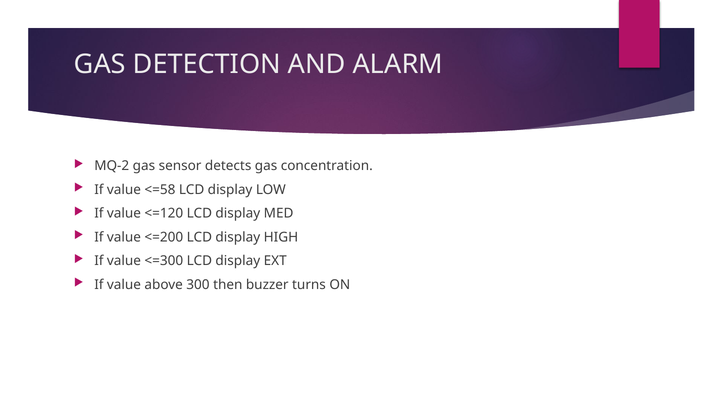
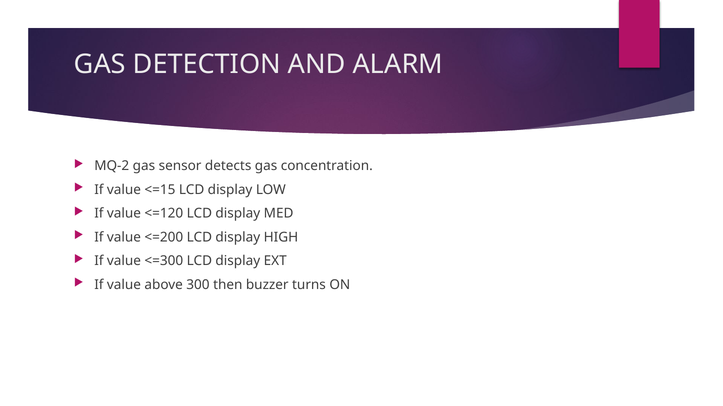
<=58: <=58 -> <=15 (160, 190)
